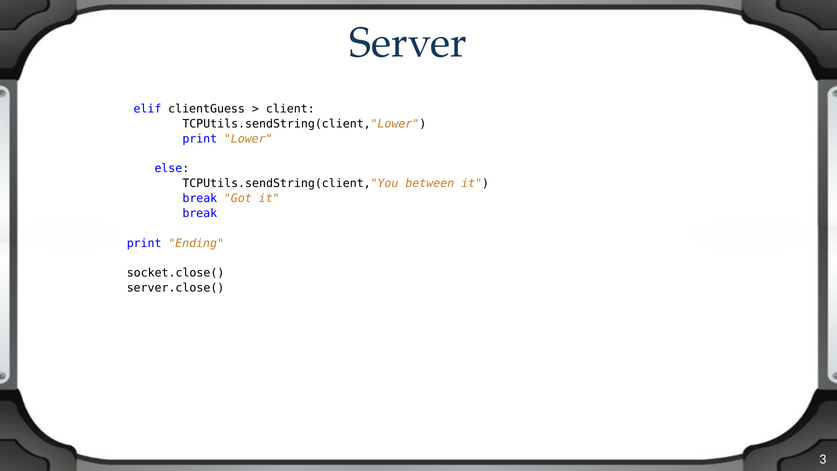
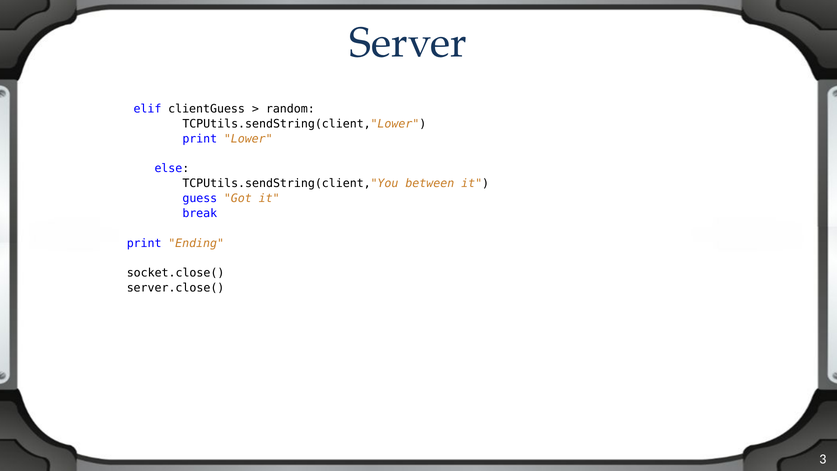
client: client -> random (290, 109)
break: break -> guess (200, 198)
